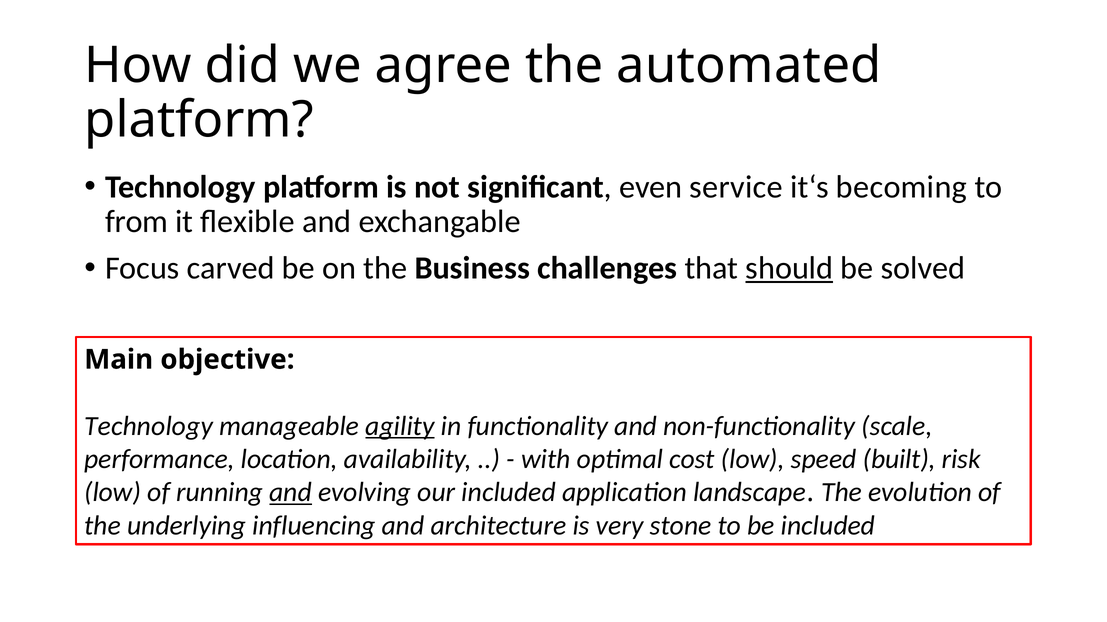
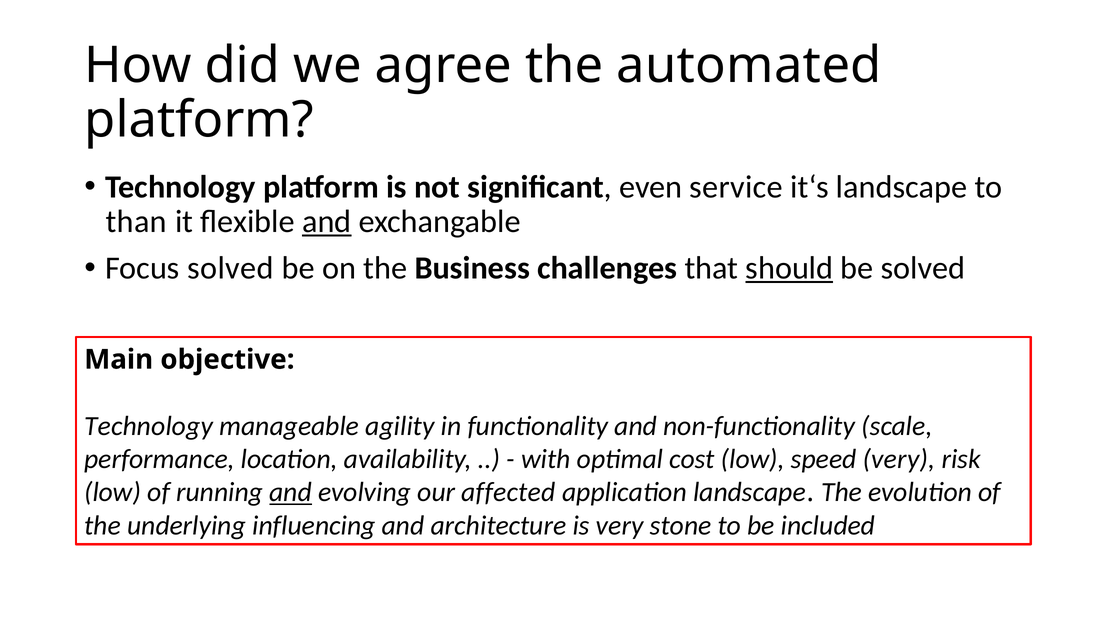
it‘s becoming: becoming -> landscape (902, 187)
from: from -> than (136, 222)
and underline: none -> present (327, 222)
Focus carved: carved -> solved (231, 268)
agility underline: present -> none (400, 426)
speed built: built -> very (899, 460)
our included: included -> affected (509, 493)
